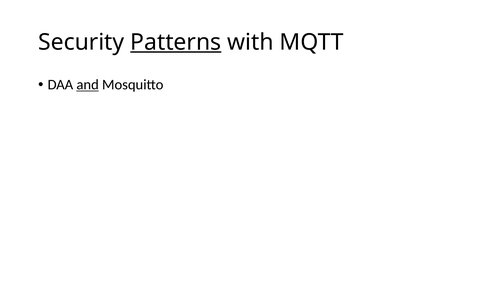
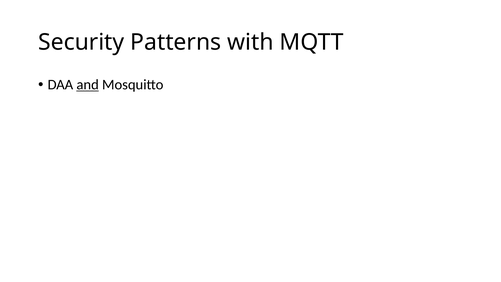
Patterns underline: present -> none (176, 42)
